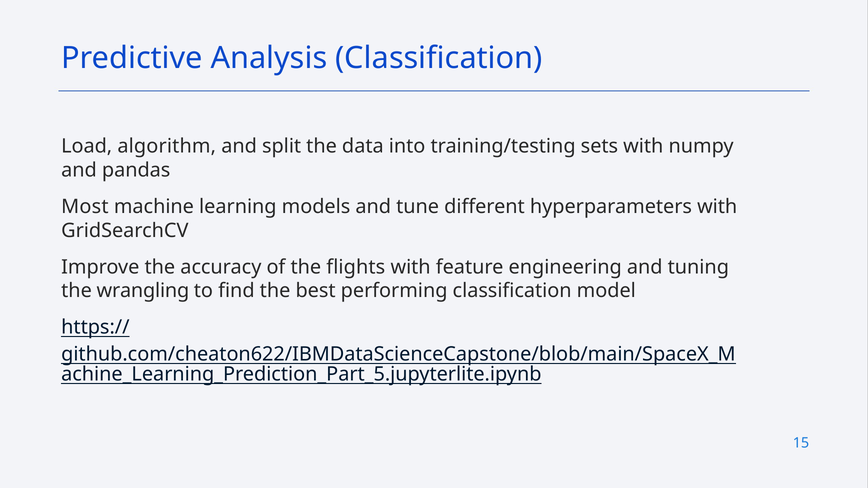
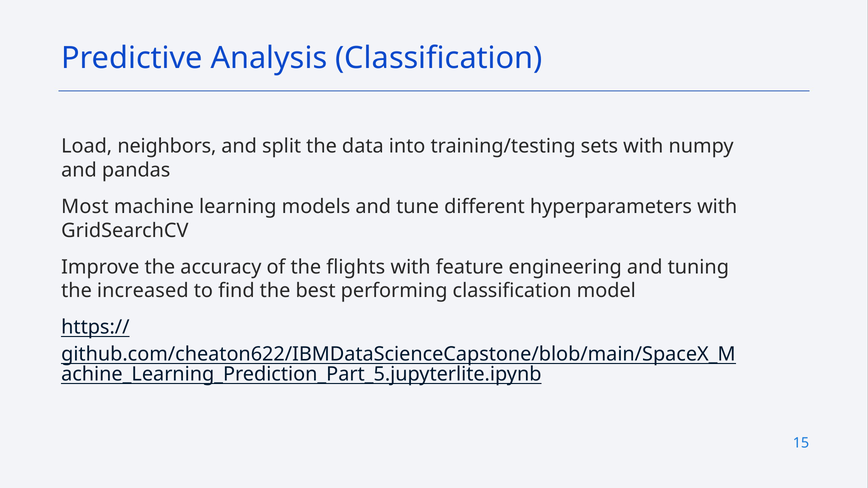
algorithm: algorithm -> neighbors (167, 146)
wrangling: wrangling -> increased (143, 291)
